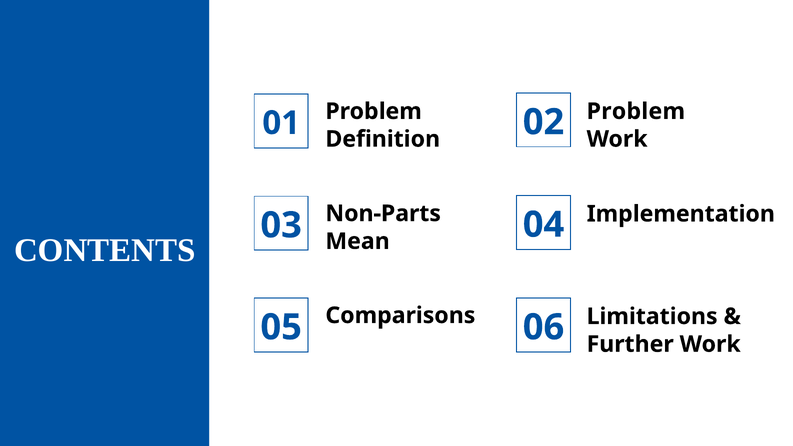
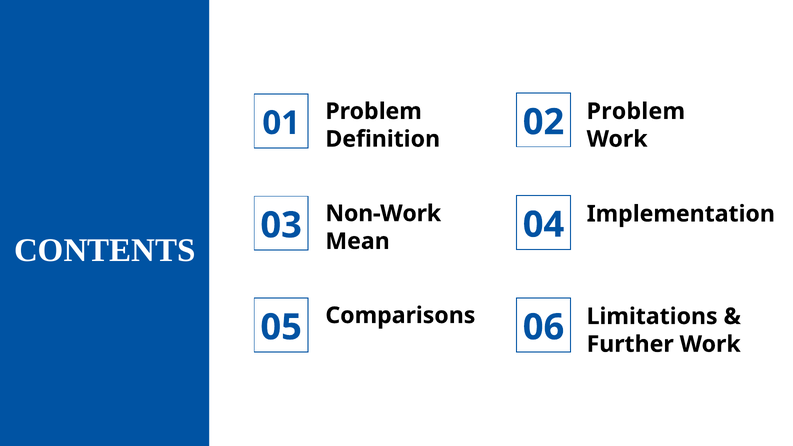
Non-Parts: Non-Parts -> Non-Work (383, 214)
